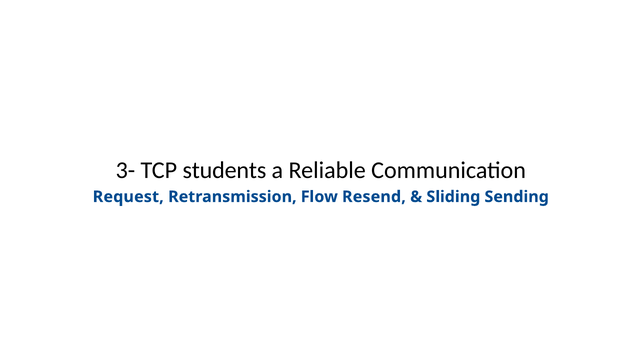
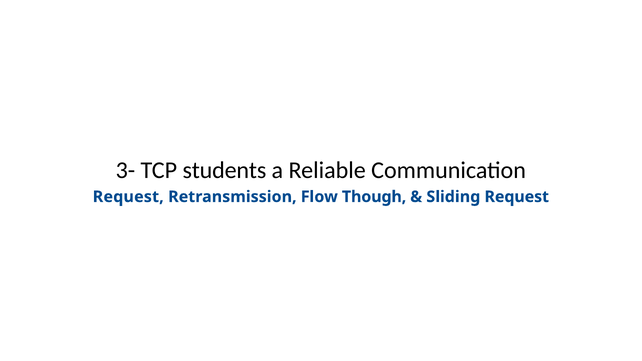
Resend: Resend -> Though (374, 197)
Sliding Sending: Sending -> Request (517, 197)
